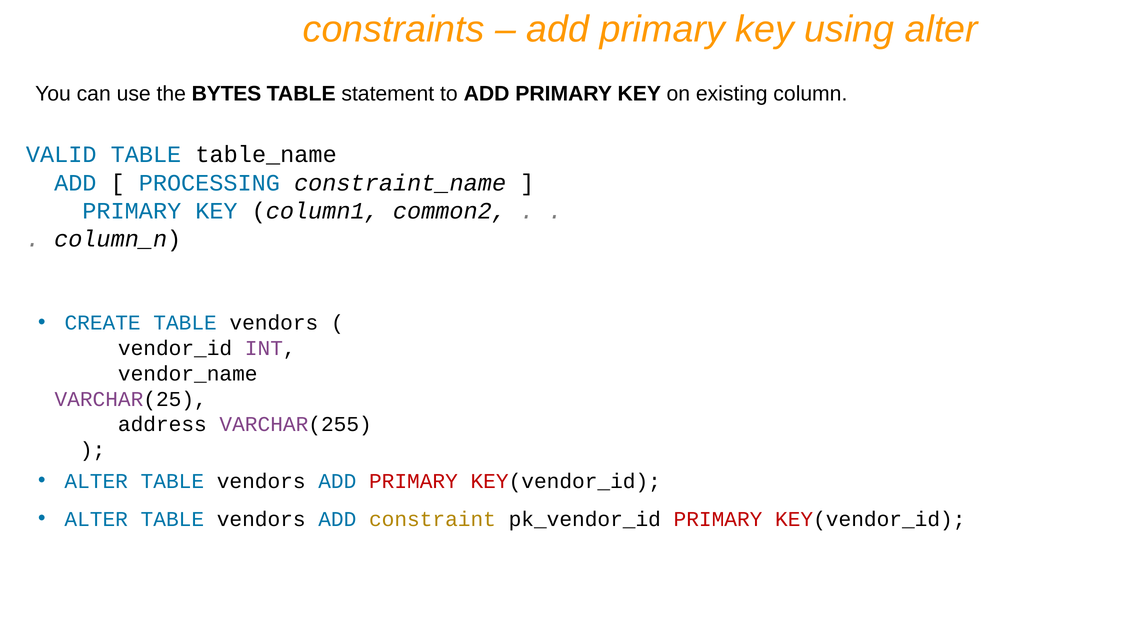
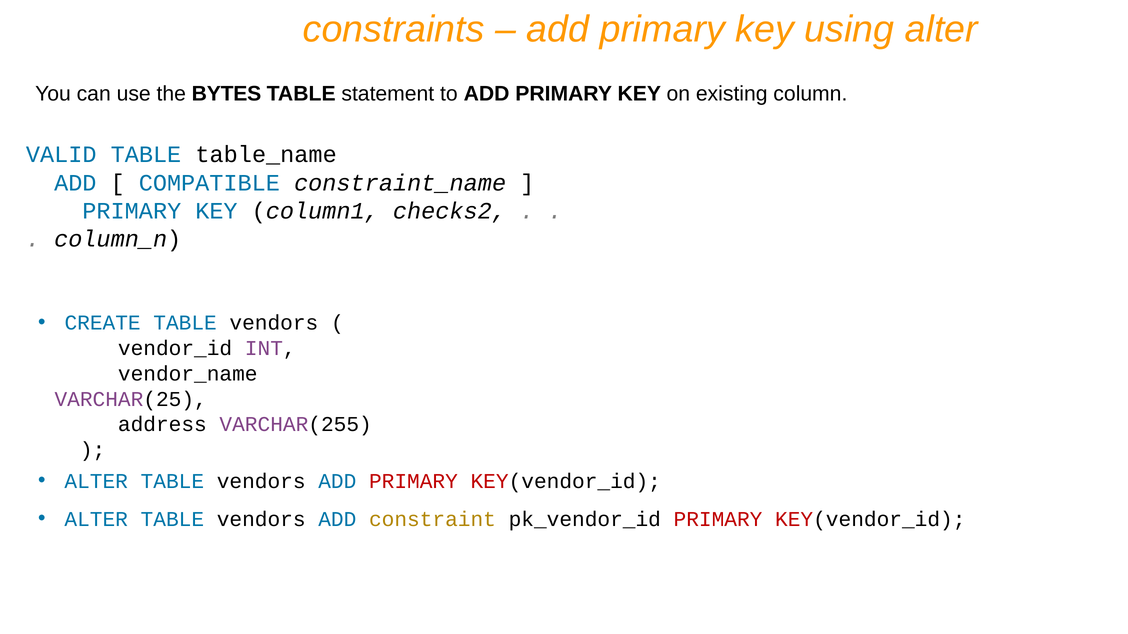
PROCESSING: PROCESSING -> COMPATIBLE (209, 183)
common2: common2 -> checks2 (449, 211)
